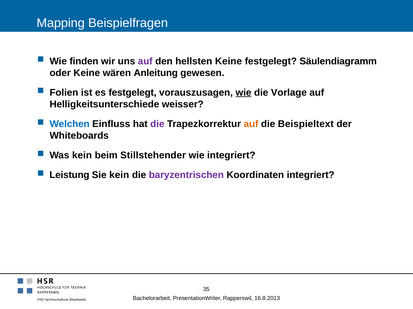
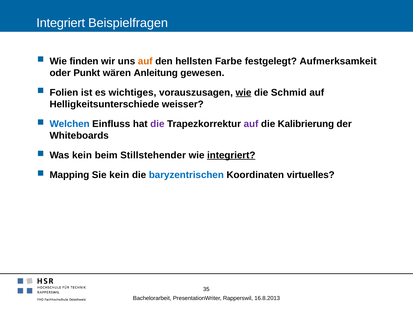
Mapping: Mapping -> Integriert (61, 23)
auf colour: purple -> orange (145, 61)
hellsten Keine: Keine -> Farbe (228, 61)
Säulendiagramm: Säulendiagramm -> Aufmerksamkeit (338, 61)
oder Keine: Keine -> Punkt (87, 73)
es festgelegt: festgelegt -> wichtiges (132, 93)
Vorlage: Vorlage -> Schmid (289, 93)
auf colour: orange -> purple (251, 124)
Beispieltext: Beispieltext -> Kalibrierung (306, 124)
integriert underline: none -> present (231, 156)
Leistung: Leistung -> Mapping (69, 175)
baryzentrischen colour: purple -> blue (186, 175)
Koordinaten integriert: integriert -> virtuelles (311, 175)
